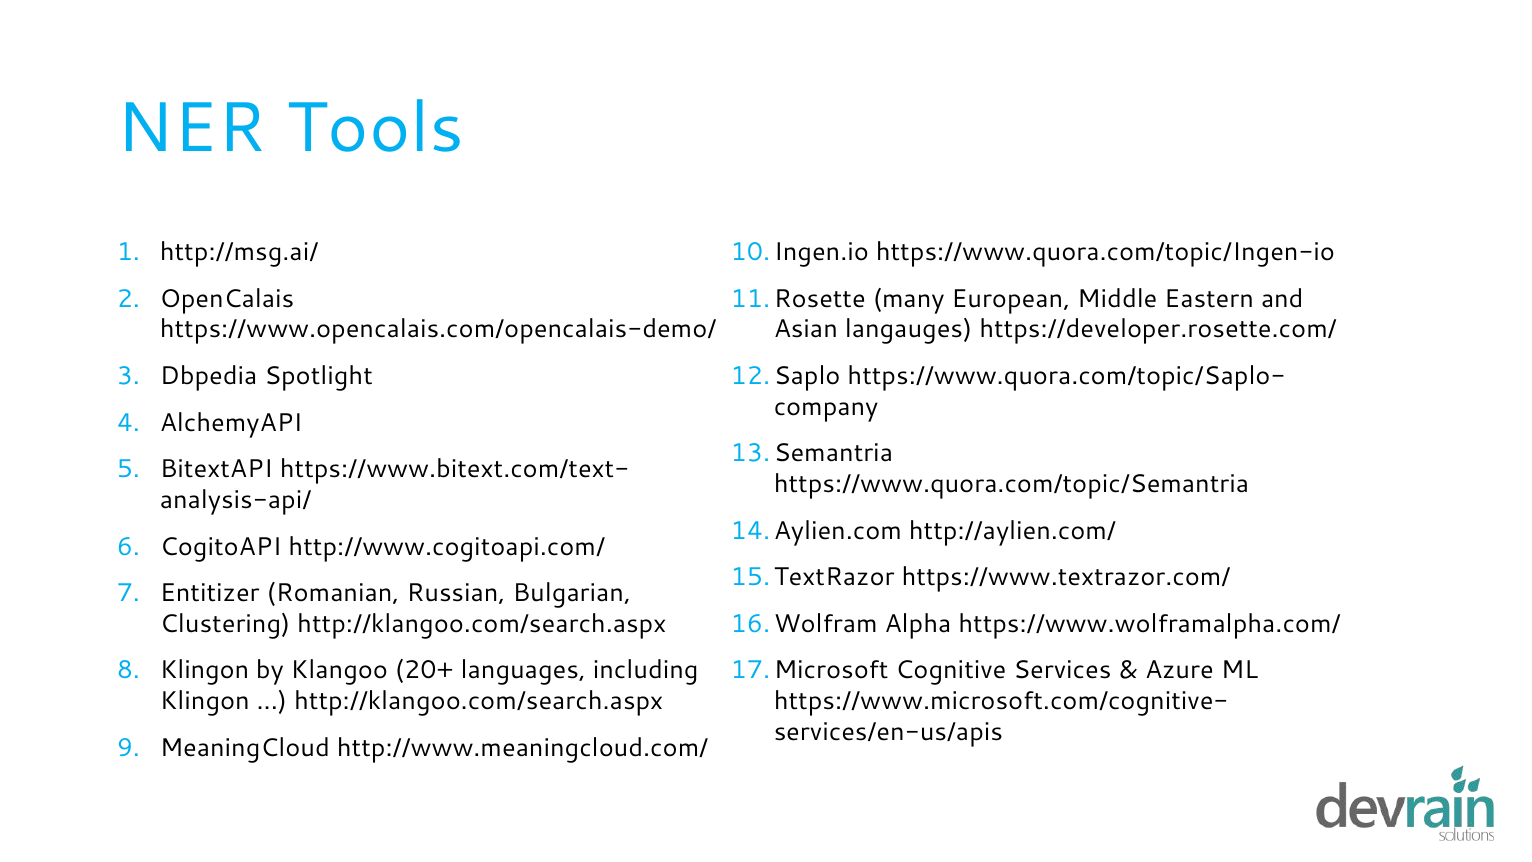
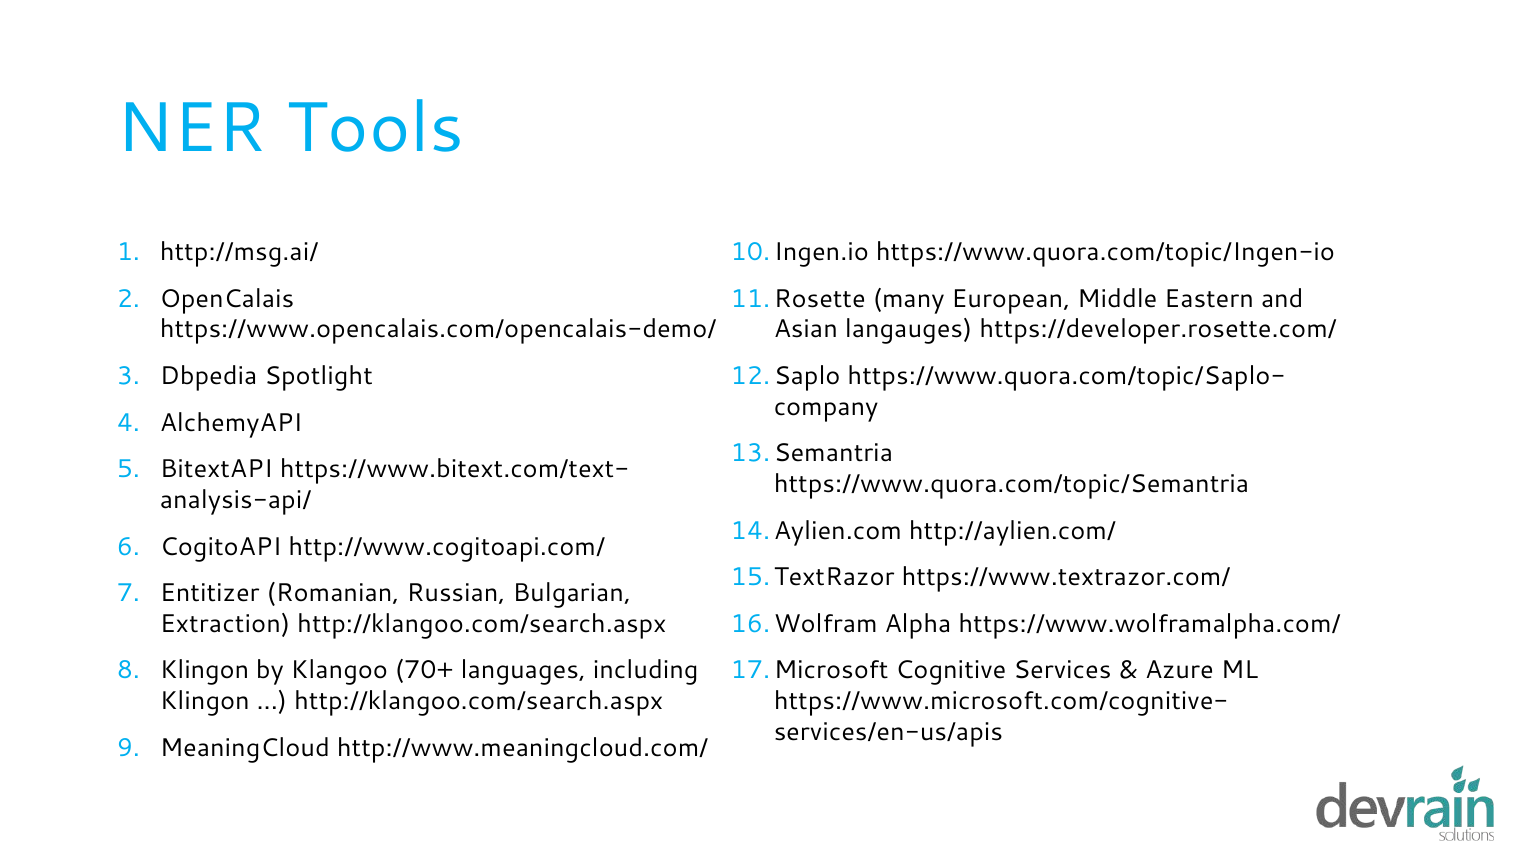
Clustering: Clustering -> Extraction (225, 624)
20+: 20+ -> 70+ (424, 670)
